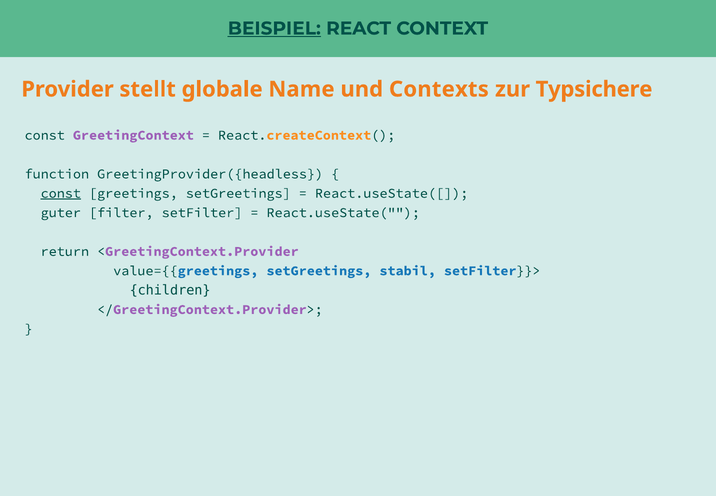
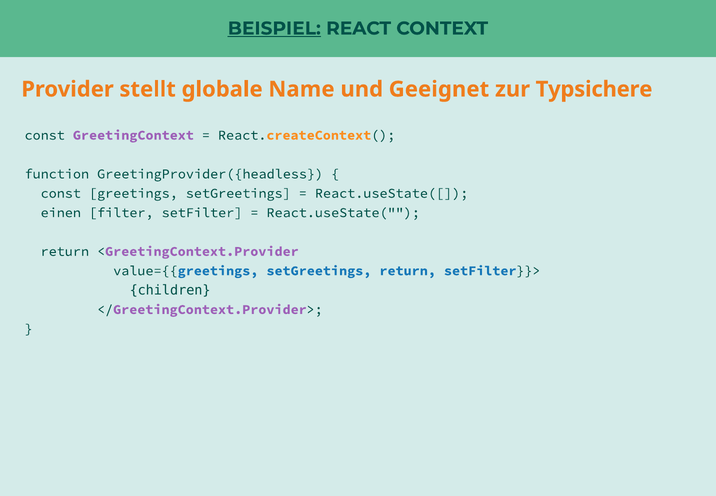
Contexts: Contexts -> Geeignet (439, 89)
const underline: present -> none (61, 193)
guter: guter -> einen (61, 213)
setGreetings stabil: stabil -> return (408, 271)
